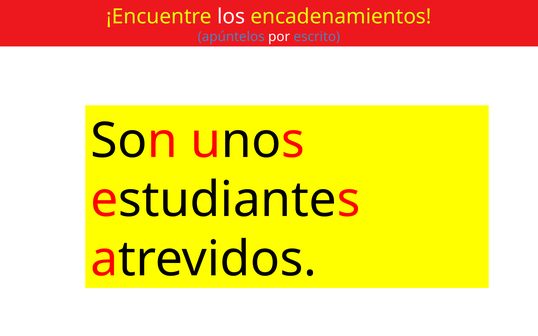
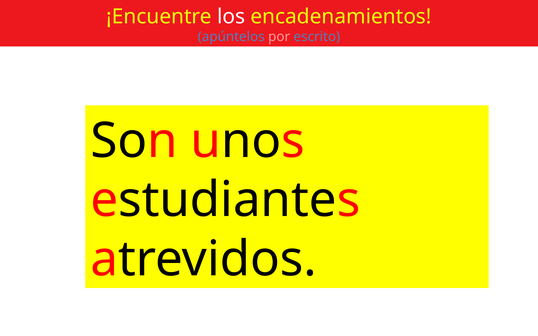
por colour: white -> pink (279, 37)
